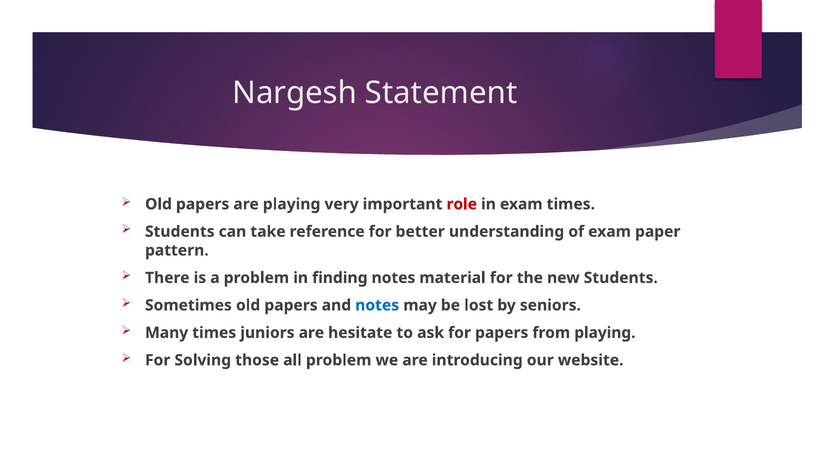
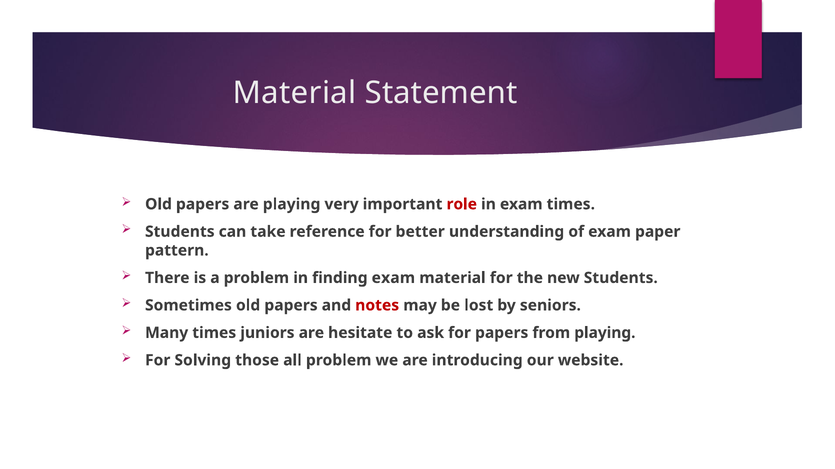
Nargesh: Nargesh -> Material (295, 93)
finding notes: notes -> exam (393, 278)
notes colour: blue -> red (377, 306)
